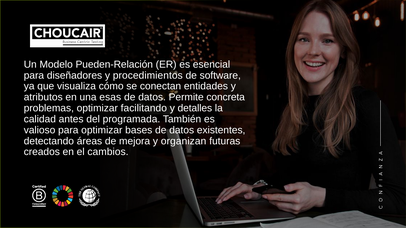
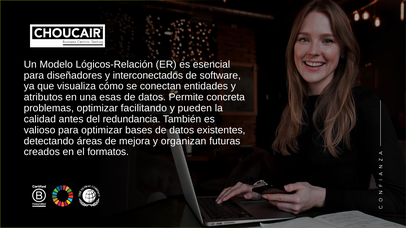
Pueden-Relación: Pueden-Relación -> Lógicos-Relación (114, 65)
procedimientos: procedimientos -> interconectados (148, 75)
detalles: detalles -> pueden (195, 108)
programada: programada -> redundancia (132, 119)
cambios: cambios -> formatos (108, 152)
